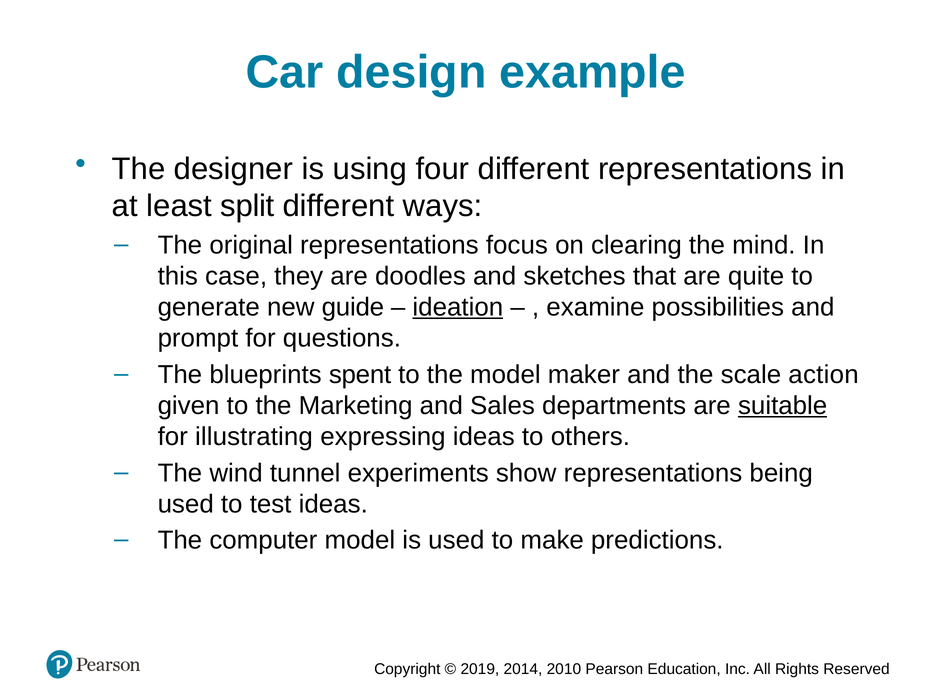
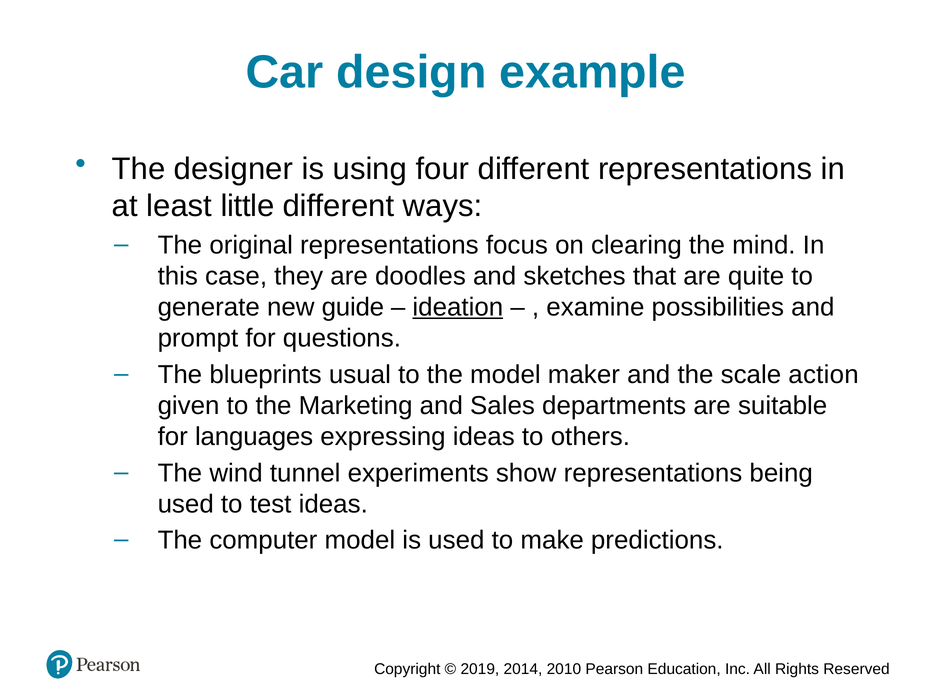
split: split -> little (247, 206)
spent: spent -> usual (360, 375)
suitable underline: present -> none (783, 406)
illustrating: illustrating -> languages (254, 437)
